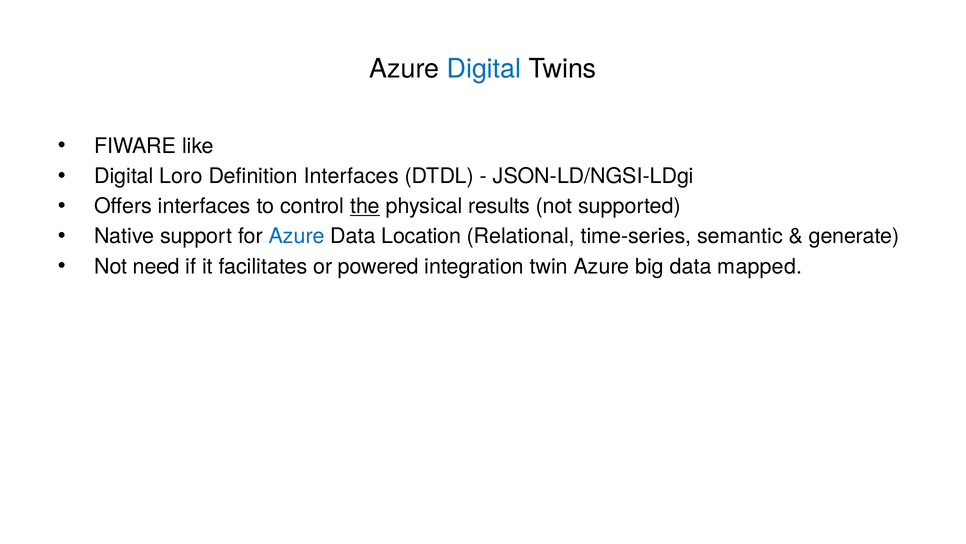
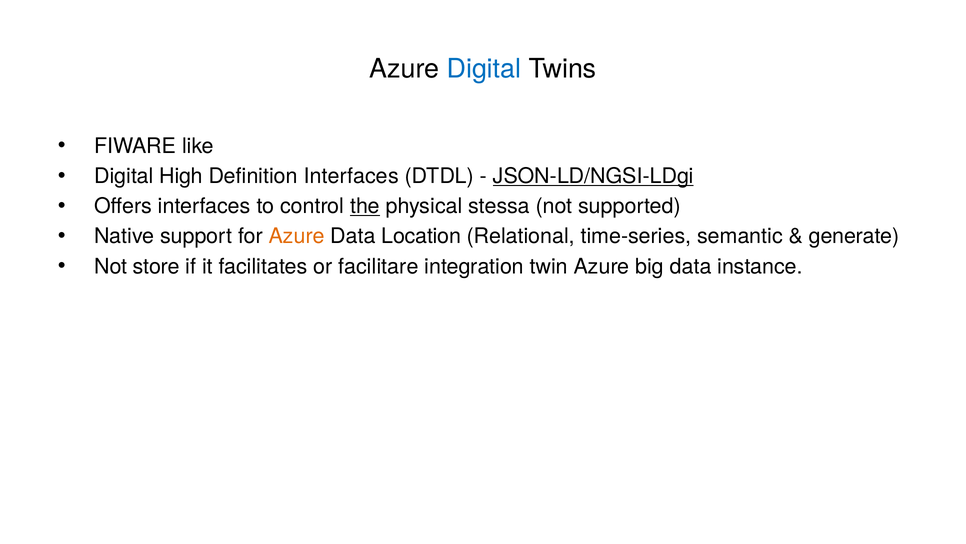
Loro: Loro -> High (181, 176)
JSON-LD/NGSI-LDgi underline: none -> present (593, 176)
results: results -> stessa (499, 206)
Azure colour: blue -> orange (297, 236)
need: need -> store (156, 266)
powered: powered -> facilitare (378, 266)
mapped: mapped -> instance (760, 266)
